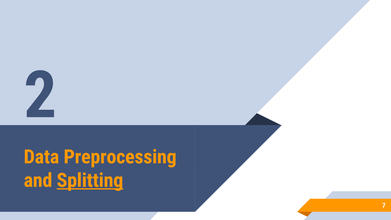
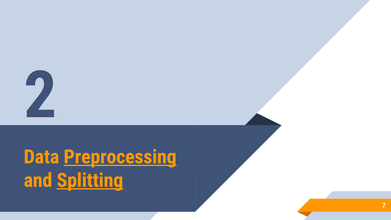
Preprocessing underline: none -> present (120, 157)
